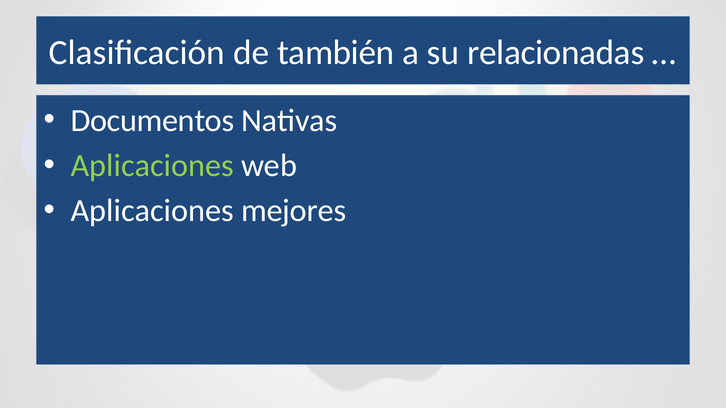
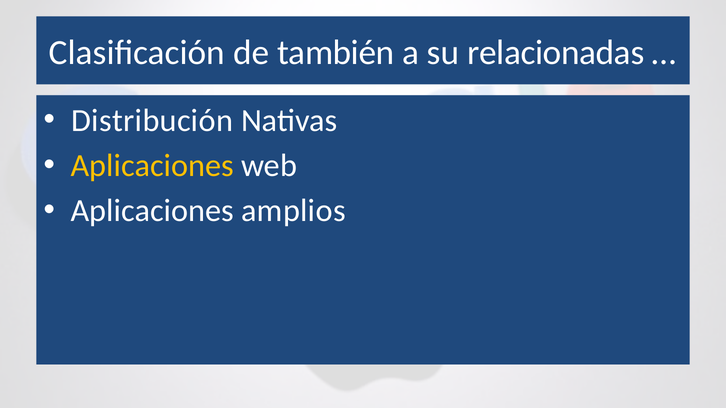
Documentos: Documentos -> Distribución (152, 121)
Aplicaciones colour: light green -> yellow (152, 166)
mejores: mejores -> amplios (293, 211)
